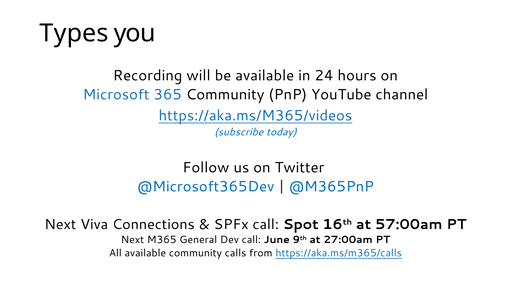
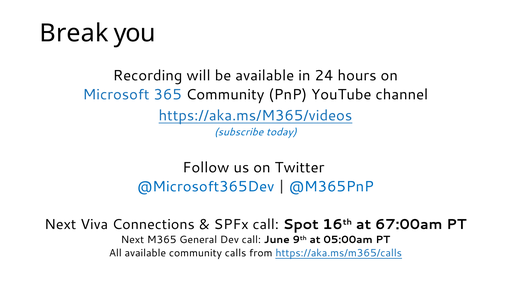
Types: Types -> Break (74, 33)
57:00am: 57:00am -> 67:00am (409, 225)
27:00am: 27:00am -> 05:00am (348, 240)
